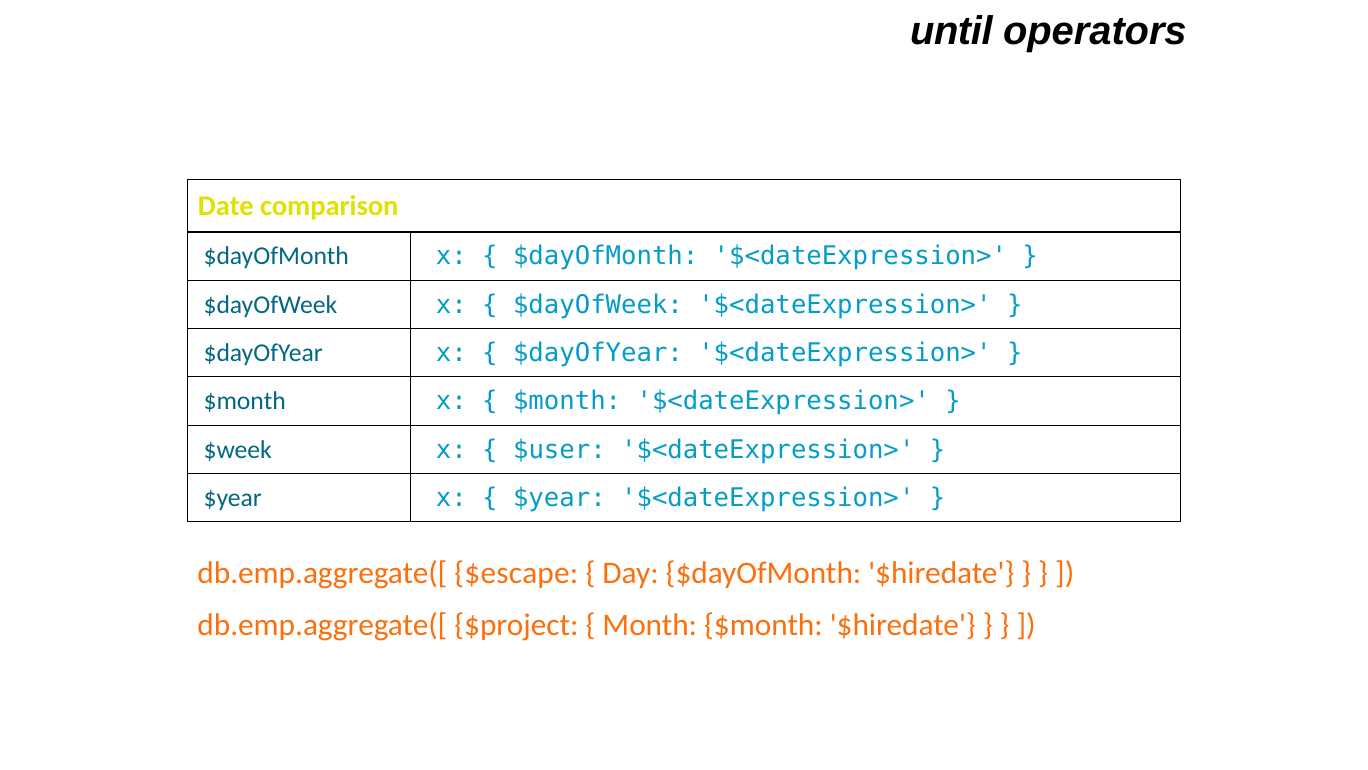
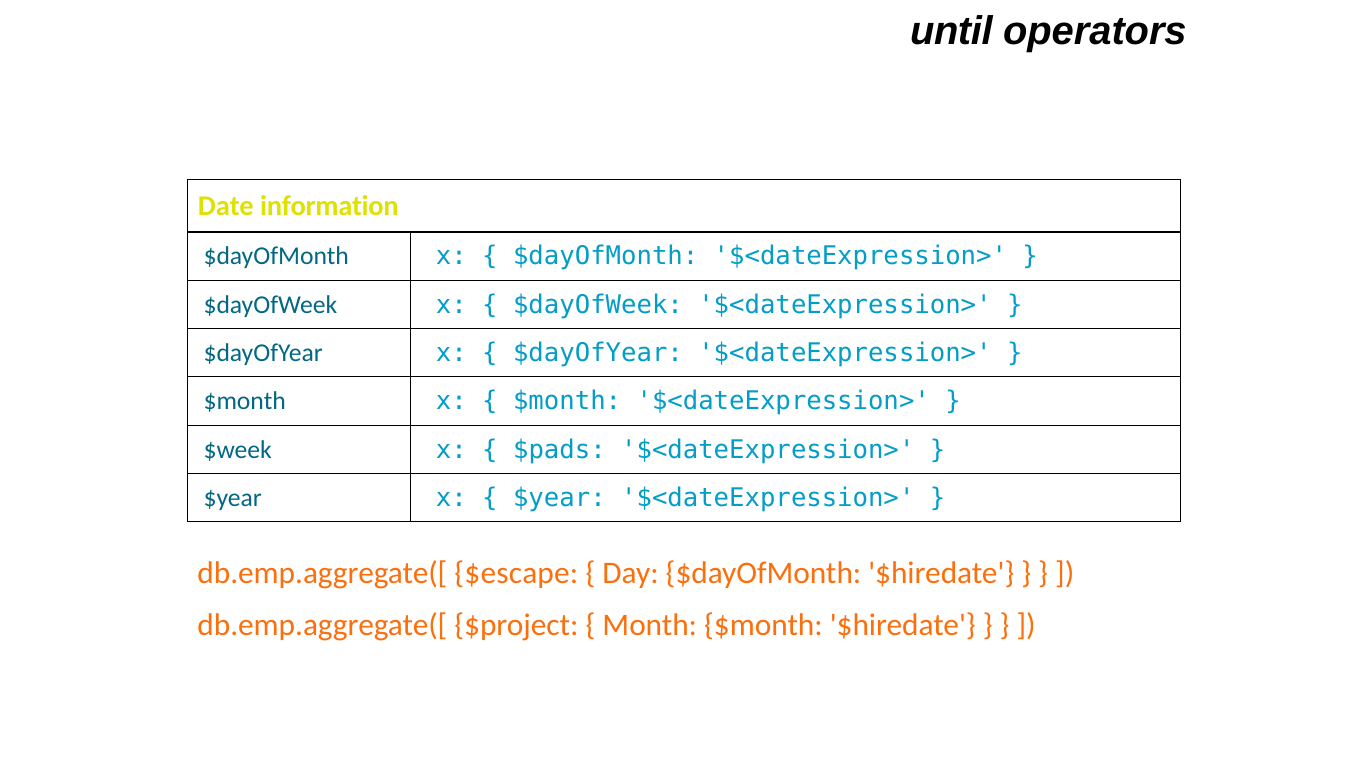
comparison: comparison -> information (329, 206)
$user: $user -> $pads (559, 449)
